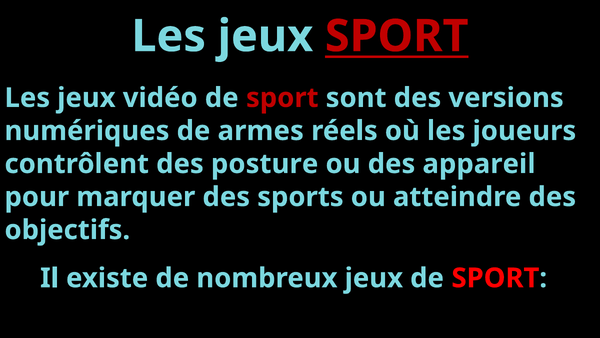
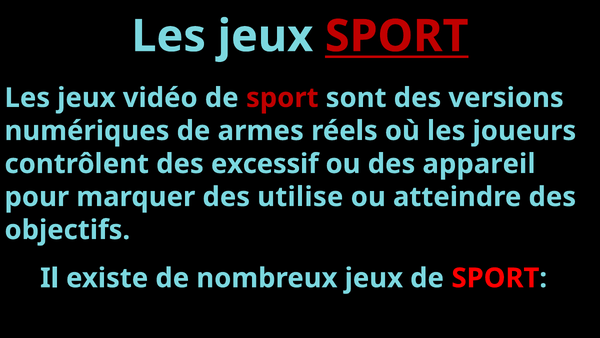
posture: posture -> excessif (265, 164)
sports: sports -> utilise (300, 197)
